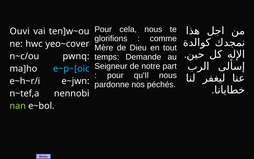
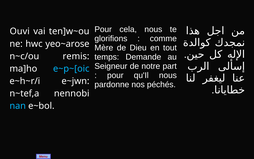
yeo~cover: yeo~cover -> yeo~arose (67, 44)
pwnq: pwnq -> remis (76, 56)
nan colour: light green -> light blue (18, 106)
